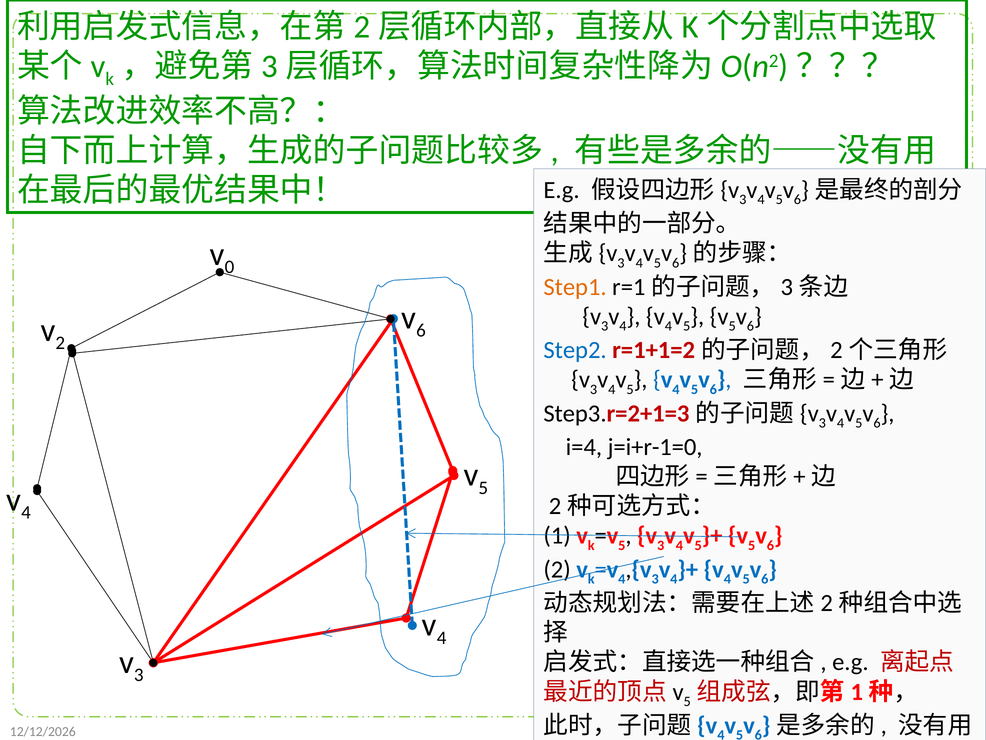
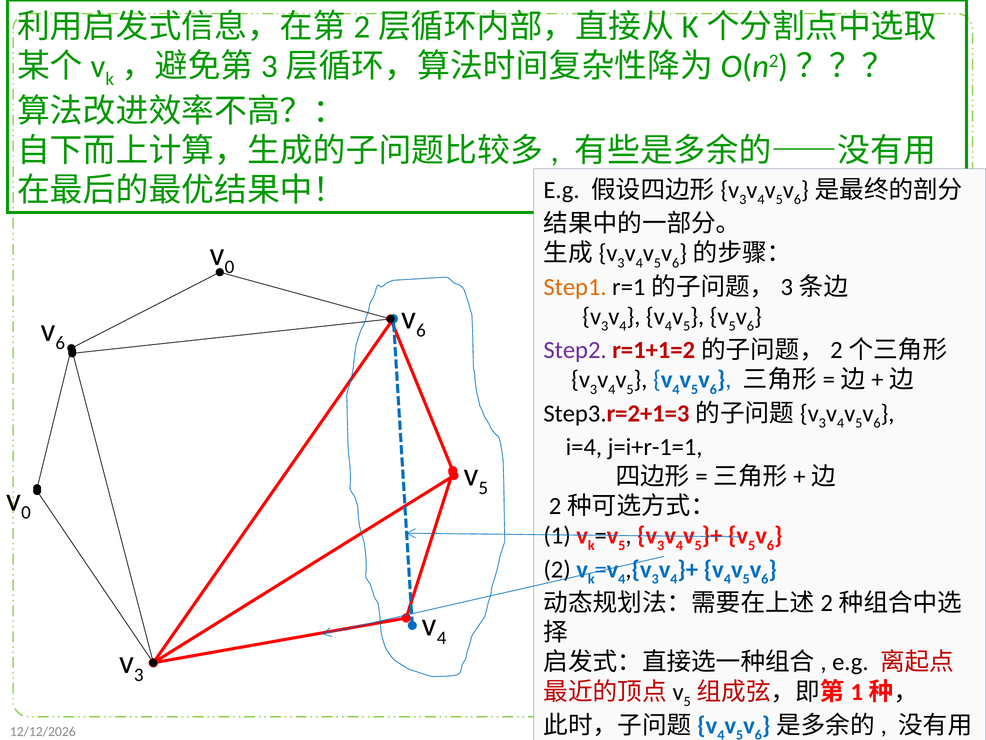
2: 2 -> 6 (60, 343)
Step2 colour: blue -> purple (575, 350)
j=i+r-1=0: j=i+r-1=0 -> j=i+r-1=1 (655, 447)
4: 4 -> 0 (26, 512)
